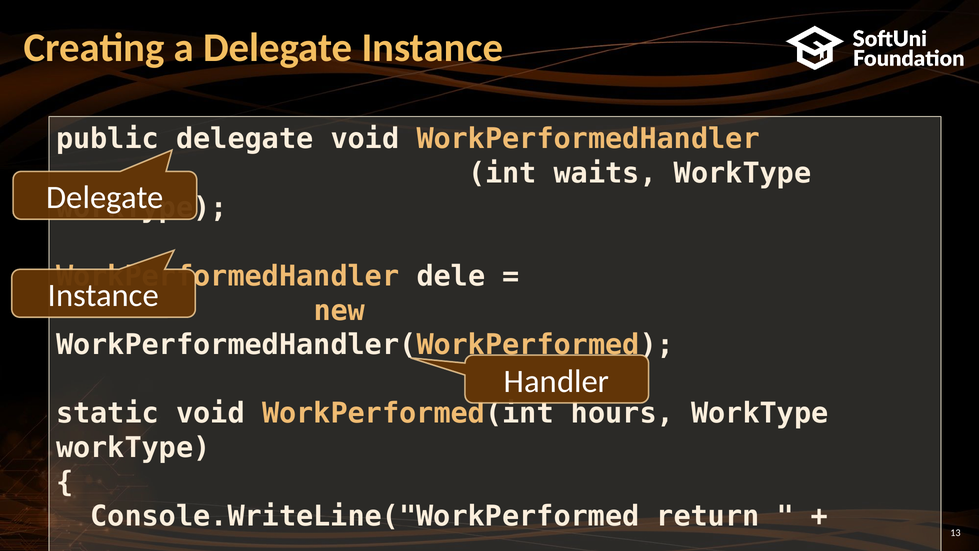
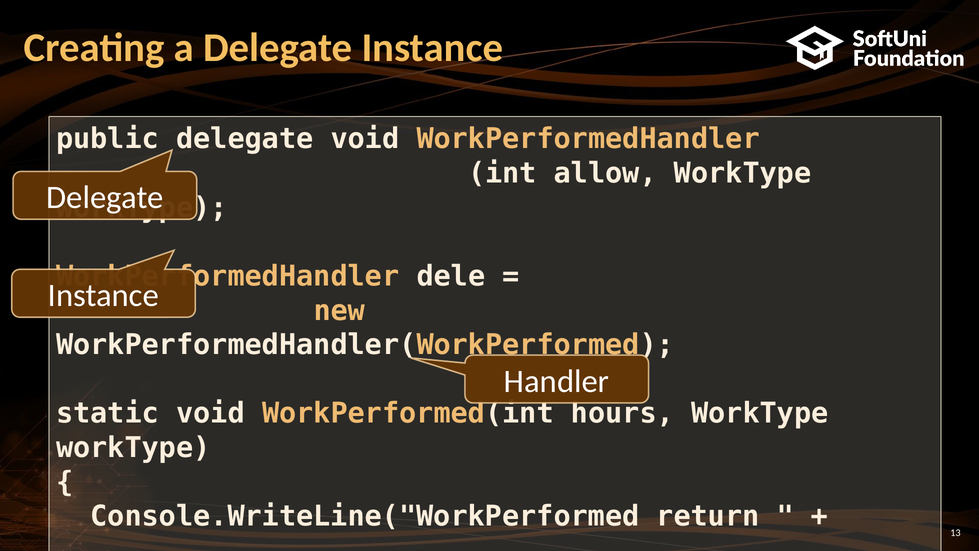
waits: waits -> allow (605, 173)
